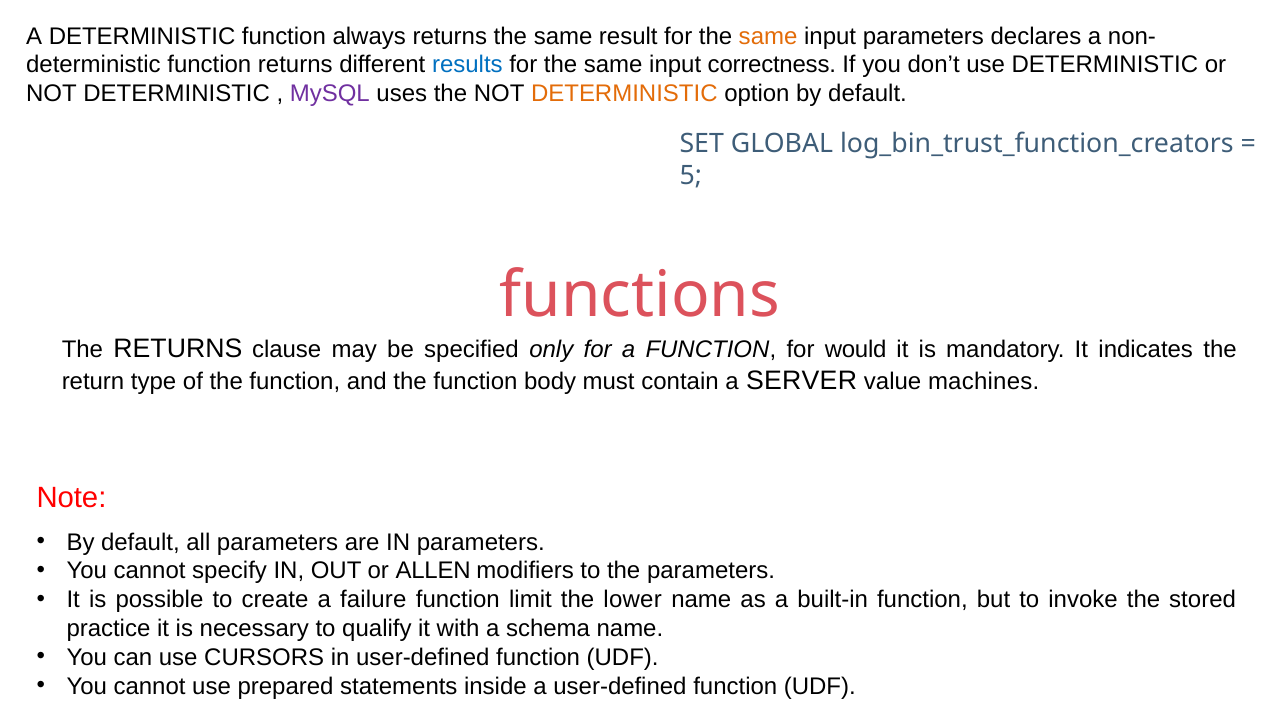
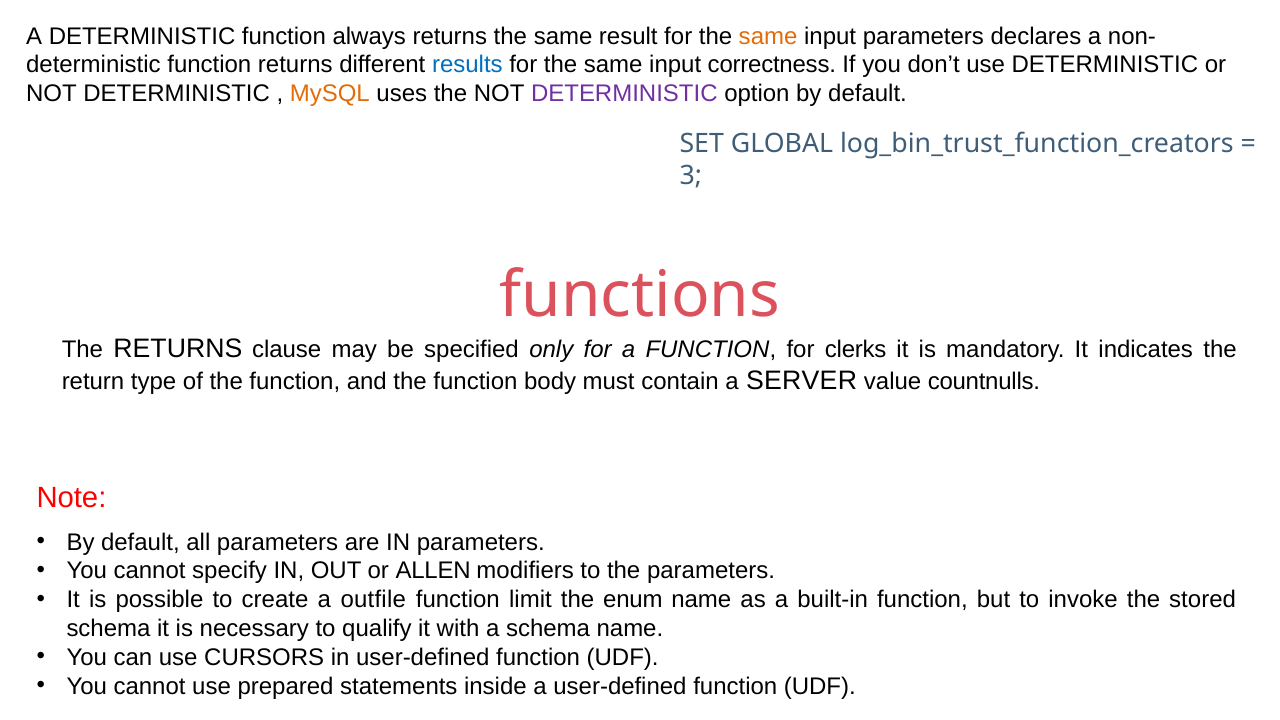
MySQL colour: purple -> orange (330, 94)
DETERMINISTIC colour: orange -> purple (624, 94)
5: 5 -> 3 (691, 176)
would: would -> clerks (856, 349)
machines: machines -> countnulls (984, 381)
failure: failure -> outfile (373, 600)
lower: lower -> enum (633, 600)
practice: practice -> schema (108, 629)
